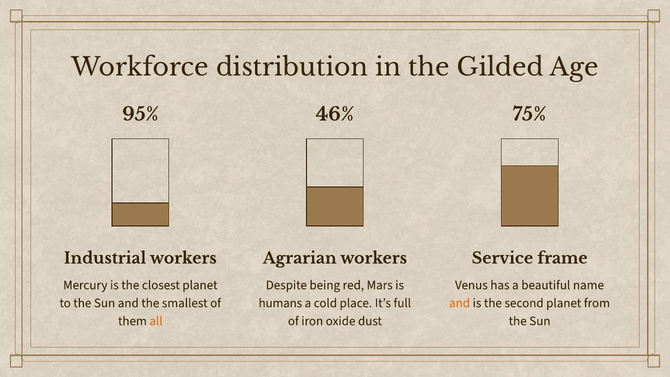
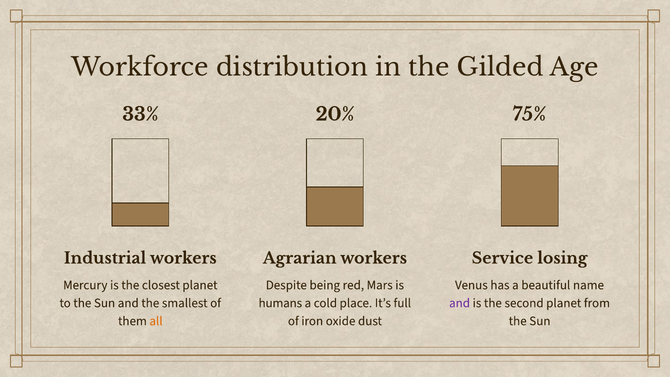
95%: 95% -> 33% (141, 114)
46%: 46% -> 20% (335, 114)
frame: frame -> losing (562, 258)
and colour: orange -> purple (460, 303)
